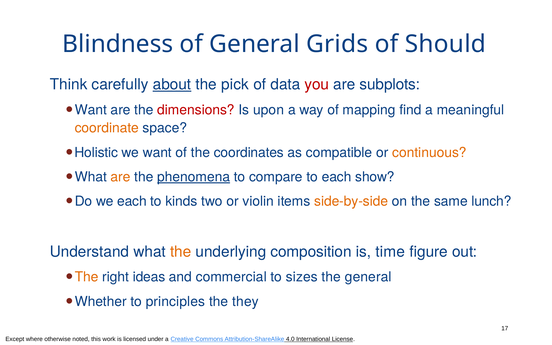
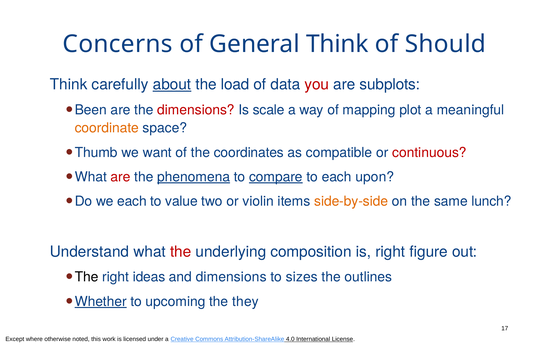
Blindness: Blindness -> Concerns (118, 44)
General Grids: Grids -> Think (337, 44)
pick: pick -> load (235, 85)
Want: Want -> Been (91, 110)
upon: upon -> scale (269, 110)
find: find -> plot (410, 110)
Holistic: Holistic -> Thumb (96, 153)
continuous colour: orange -> red (429, 153)
are colour: orange -> red (121, 177)
compare underline: none -> present (276, 177)
show: show -> upon (375, 177)
kinds: kinds -> value (181, 201)
the colour: orange -> red (181, 252)
is time: time -> right (390, 252)
The colour: orange -> black (87, 277)
and commercial: commercial -> dimensions (231, 277)
the general: general -> outlines (368, 277)
Whether underline: none -> present (101, 302)
principles: principles -> upcoming (176, 302)
